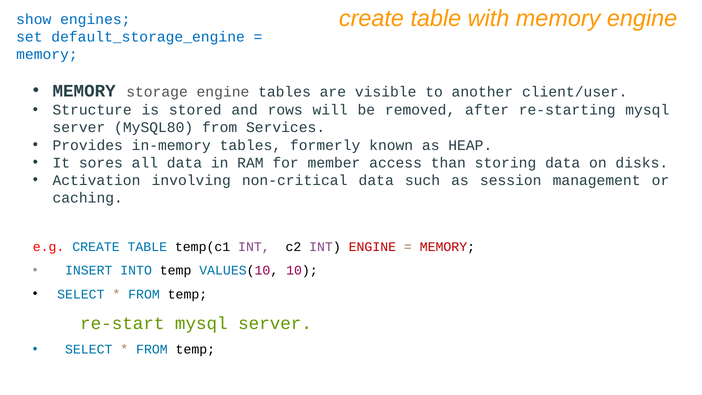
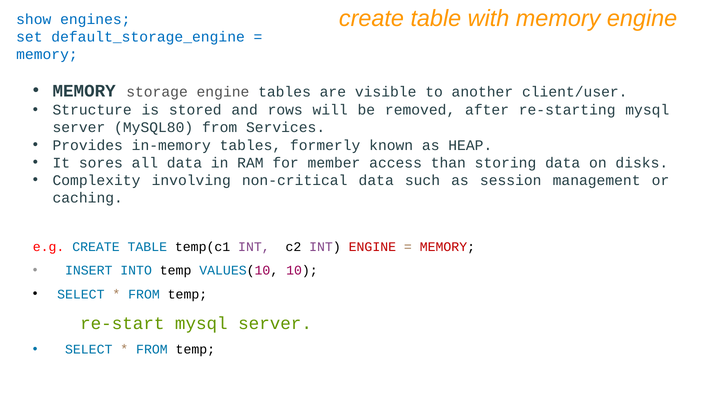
Activation: Activation -> Complexity (96, 180)
